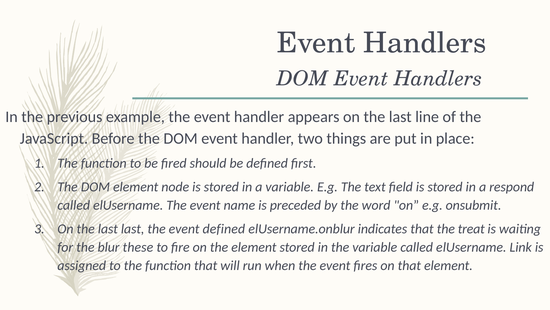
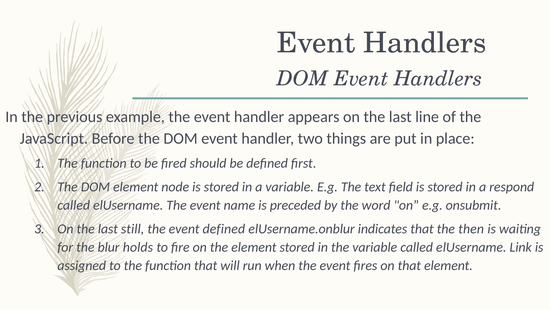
last last: last -> still (133, 228)
treat: treat -> then (471, 228)
these: these -> holds (138, 247)
